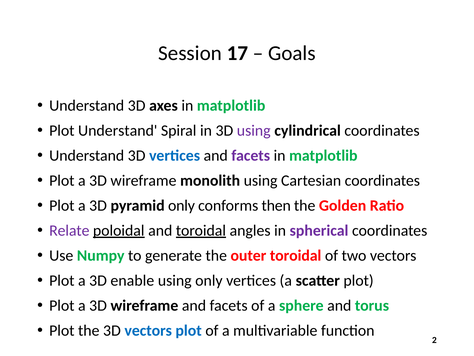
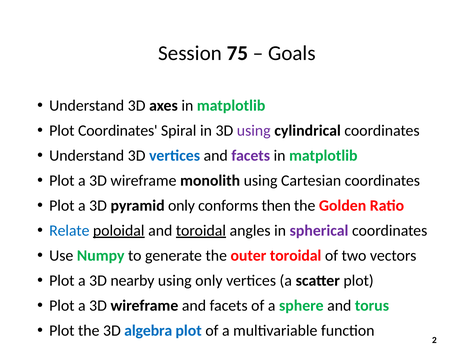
17: 17 -> 75 (237, 53)
Plot Understand: Understand -> Coordinates (118, 130)
Relate colour: purple -> blue (69, 230)
enable: enable -> nearby (132, 280)
3D vectors: vectors -> algebra (148, 330)
